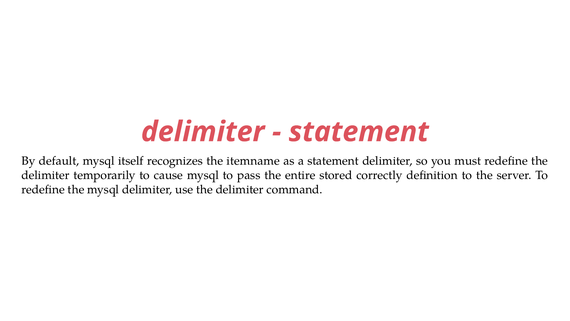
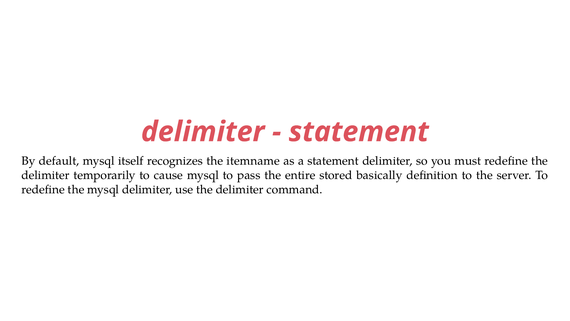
correctly: correctly -> basically (379, 175)
